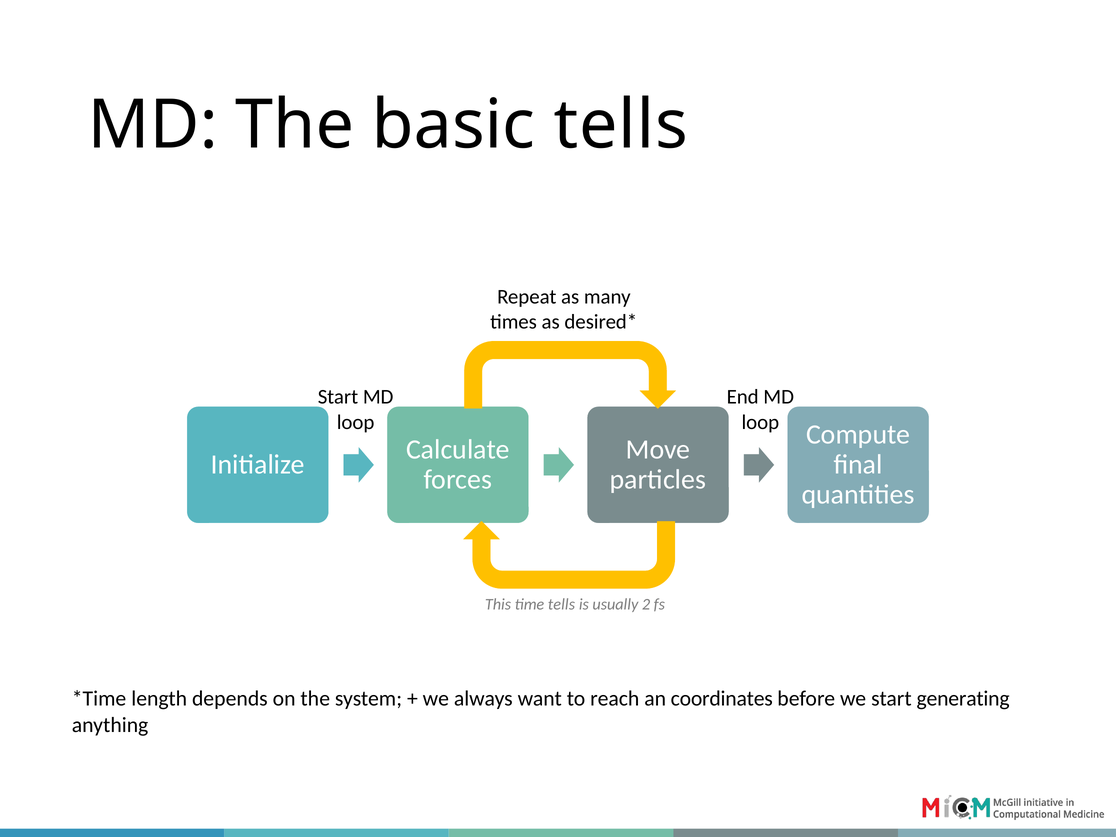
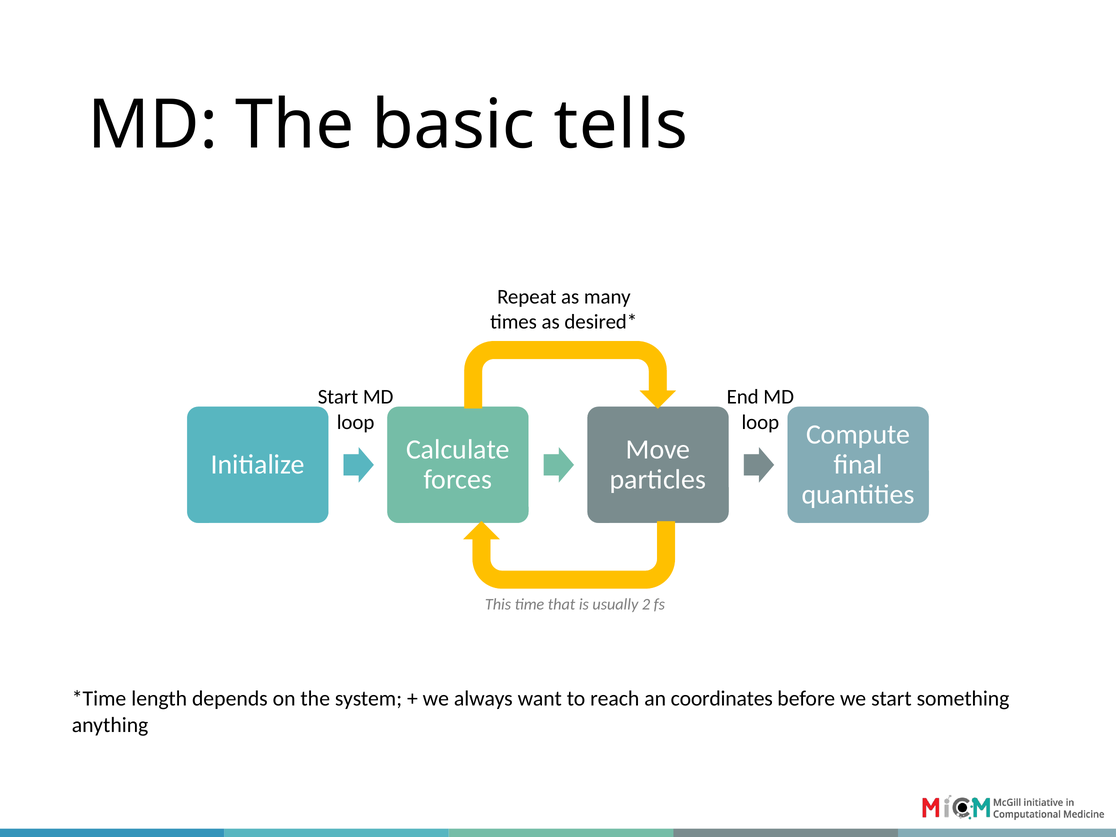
time tells: tells -> that (562, 604)
generating: generating -> something (963, 699)
